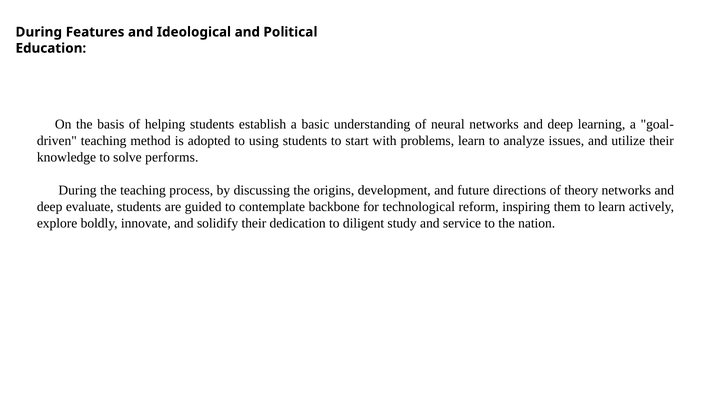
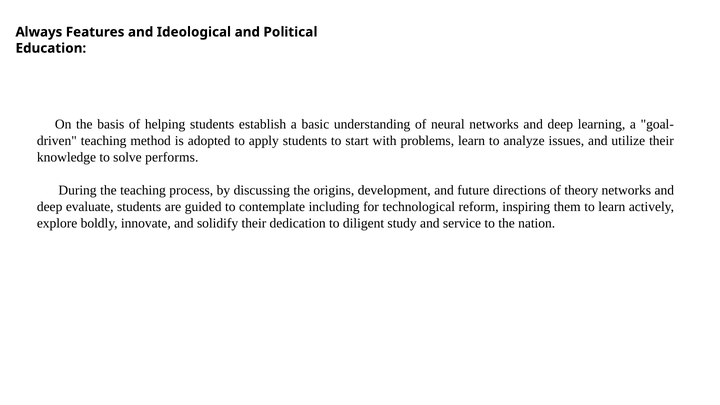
During: During -> Always (39, 32)
using: using -> apply (264, 141)
backbone: backbone -> including (334, 207)
